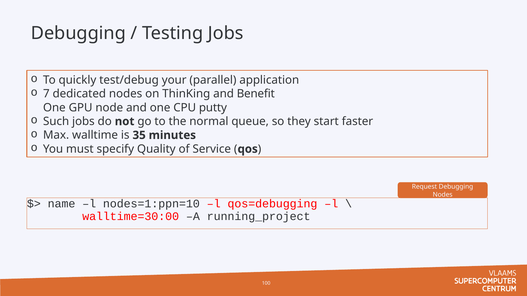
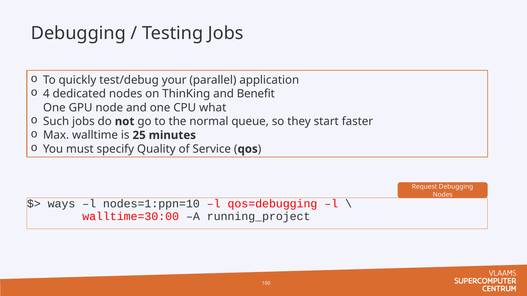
7: 7 -> 4 (46, 94)
putty: putty -> what (213, 108)
35: 35 -> 25 (139, 135)
name: name -> ways (62, 204)
